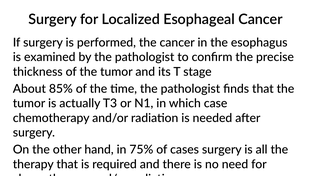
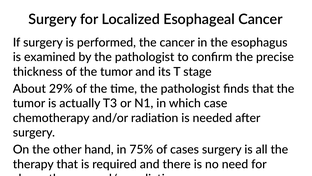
85%: 85% -> 29% (61, 89)
